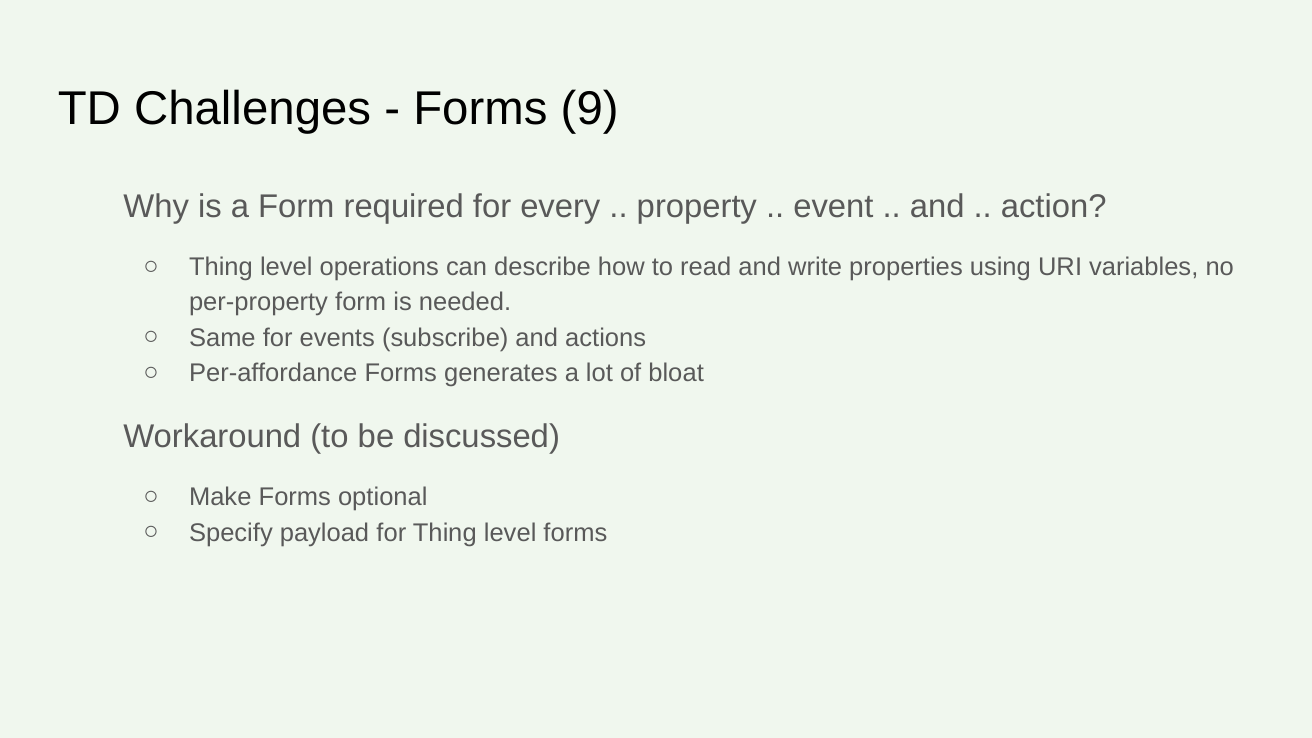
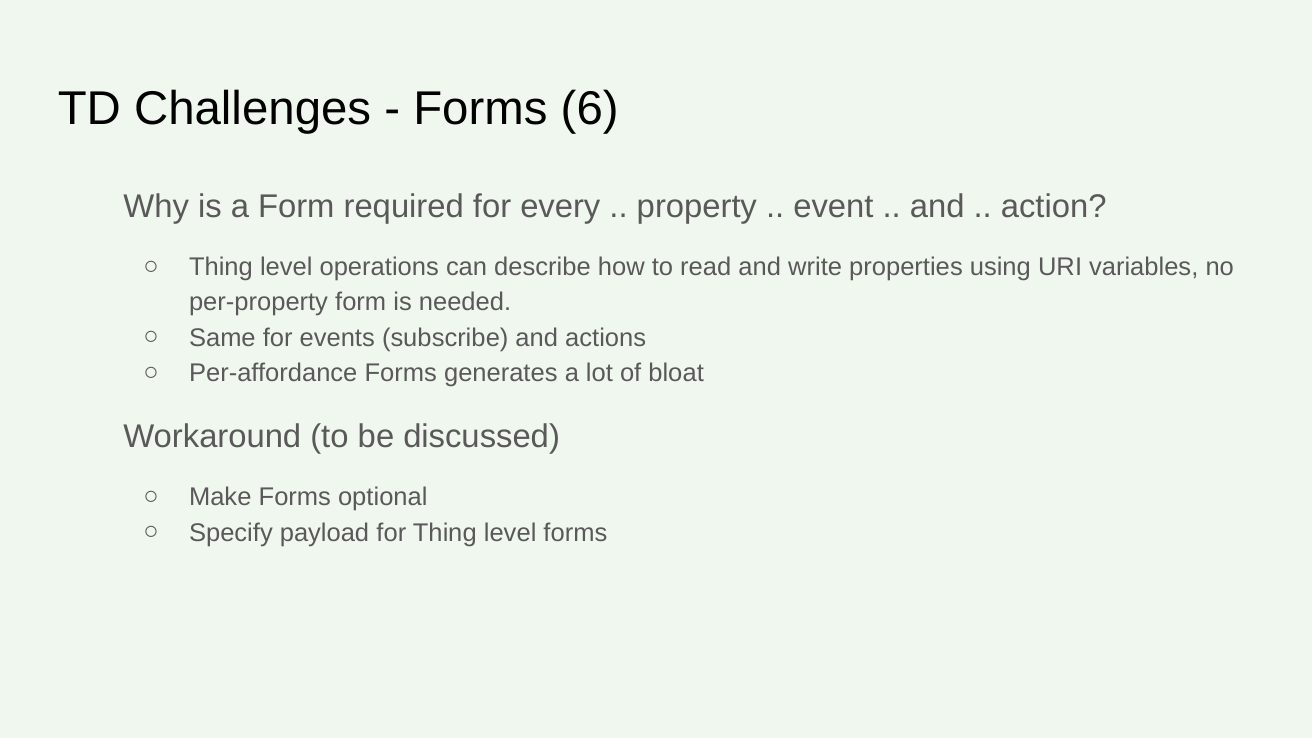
9: 9 -> 6 (590, 109)
